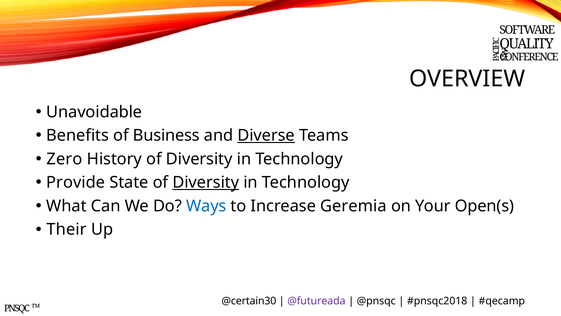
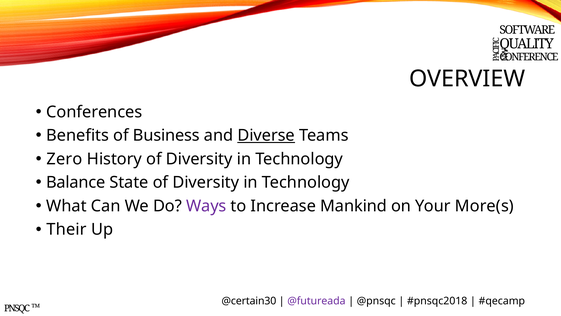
Unavoidable: Unavoidable -> Conferences (94, 112)
Provide: Provide -> Balance (76, 182)
Diversity underline: present -> none (206, 182)
Ways colour: blue -> purple (206, 206)
Geremia: Geremia -> Mankind (354, 206)
Open(s: Open(s -> More(s (484, 206)
